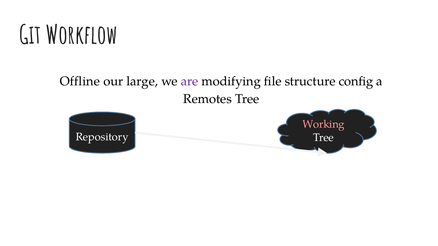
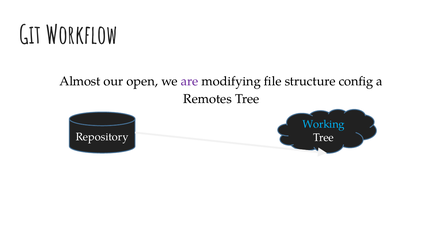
Offline: Offline -> Almost (80, 81)
large: large -> open (142, 81)
Working colour: pink -> light blue (324, 125)
